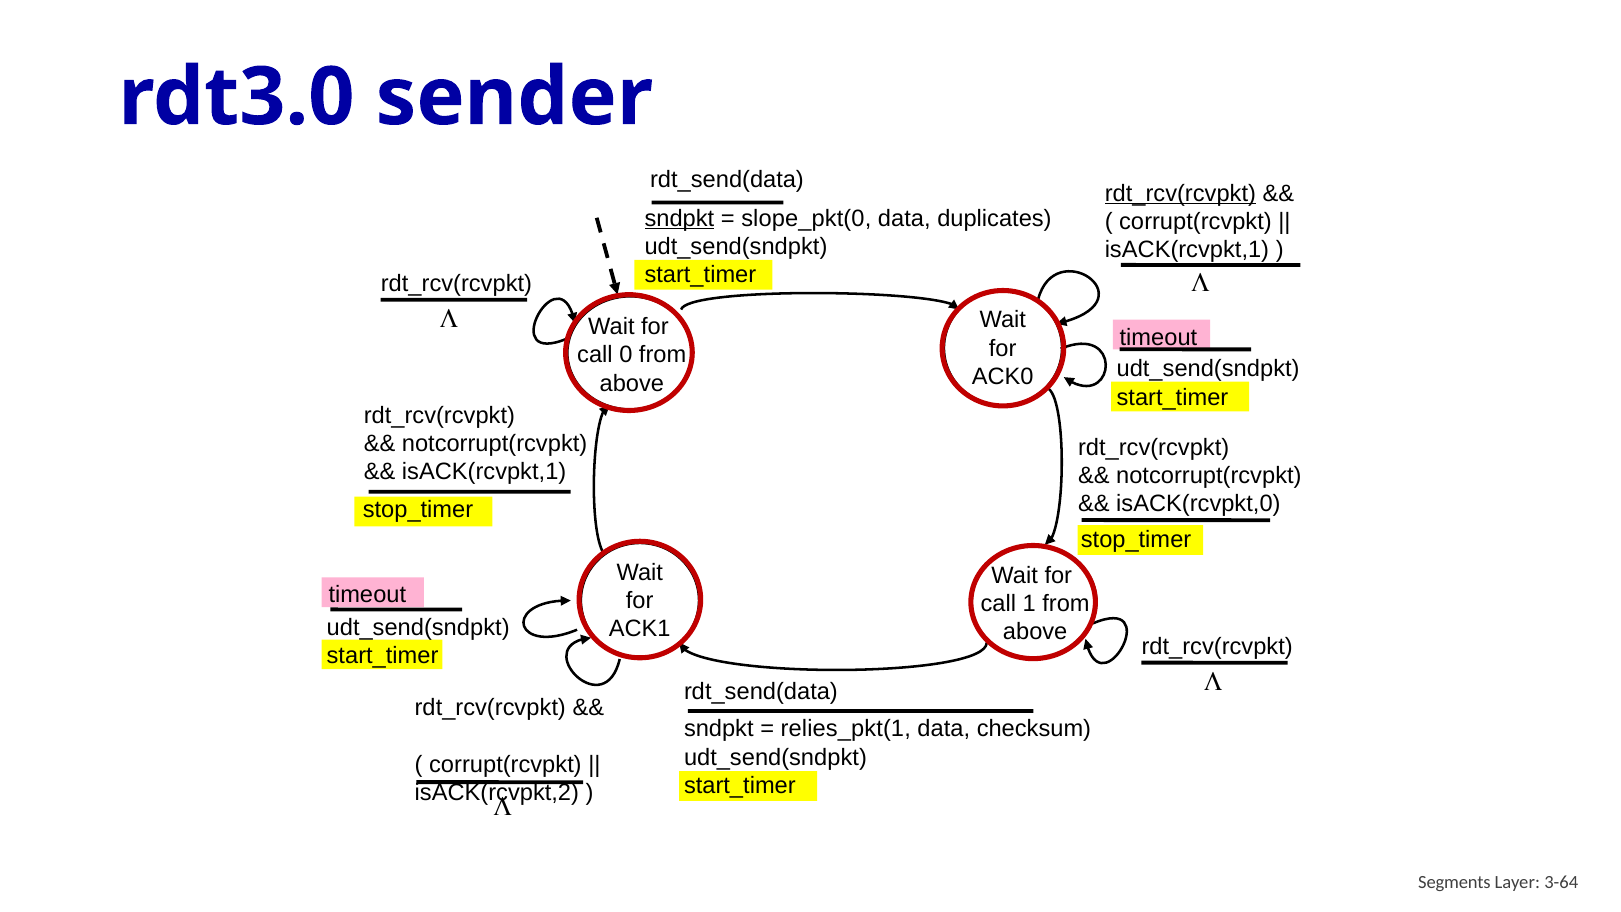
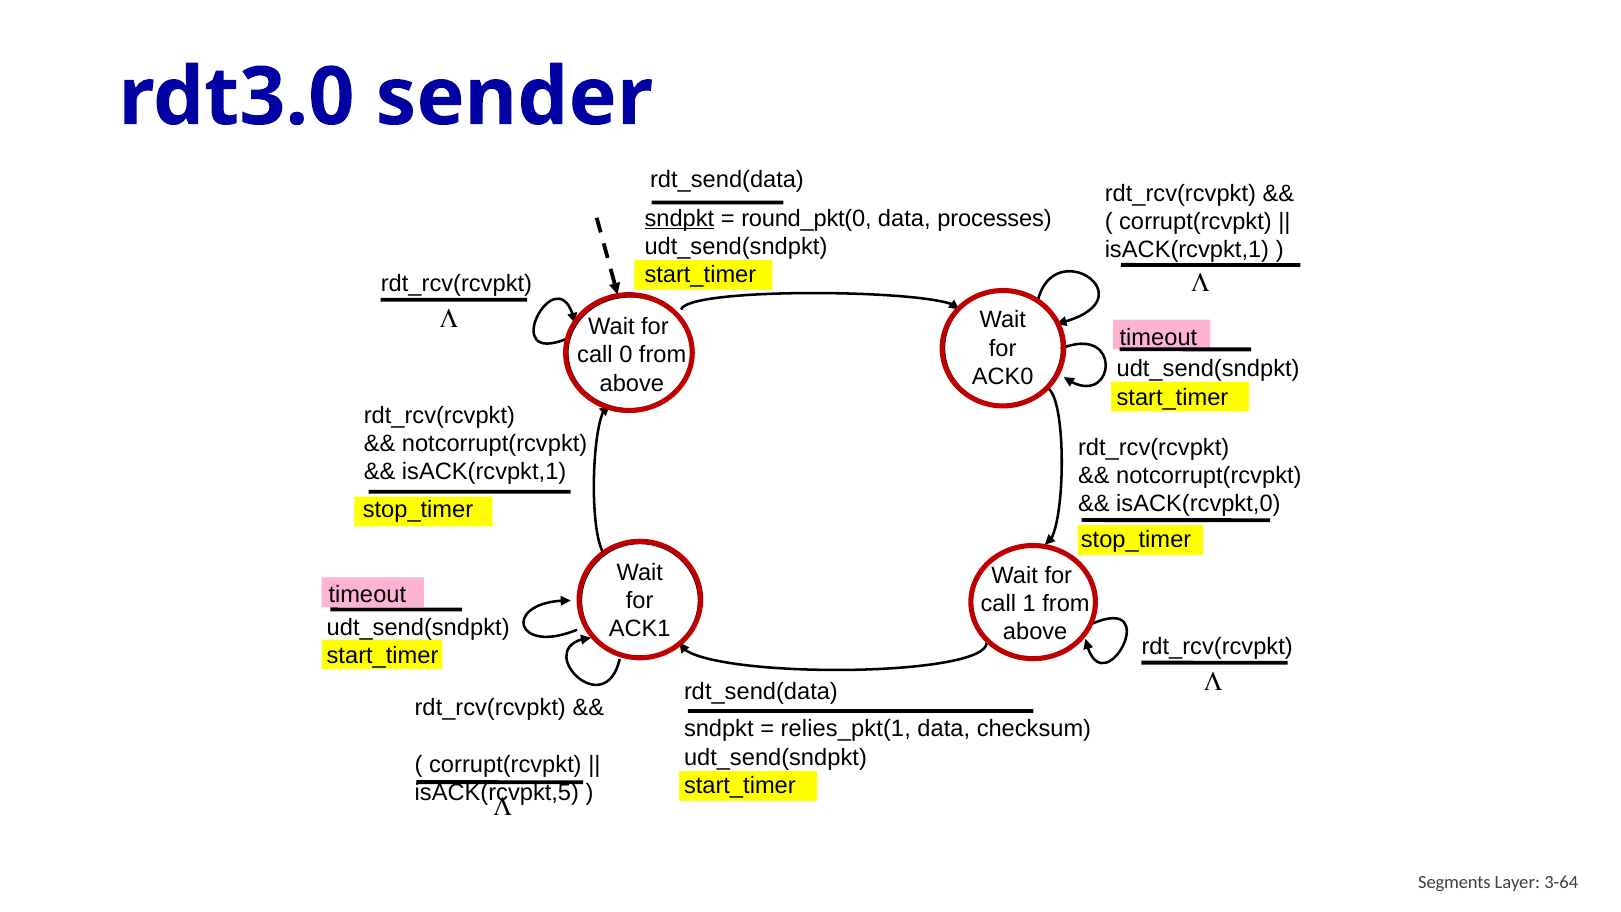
rdt_rcv(rcvpkt underline: present -> none (1180, 193)
slope_pkt(0: slope_pkt(0 -> round_pkt(0 (806, 218)
duplicates: duplicates -> processes (995, 218)
isACK(rcvpkt,2: isACK(rcvpkt,2 -> isACK(rcvpkt,5 (497, 792)
